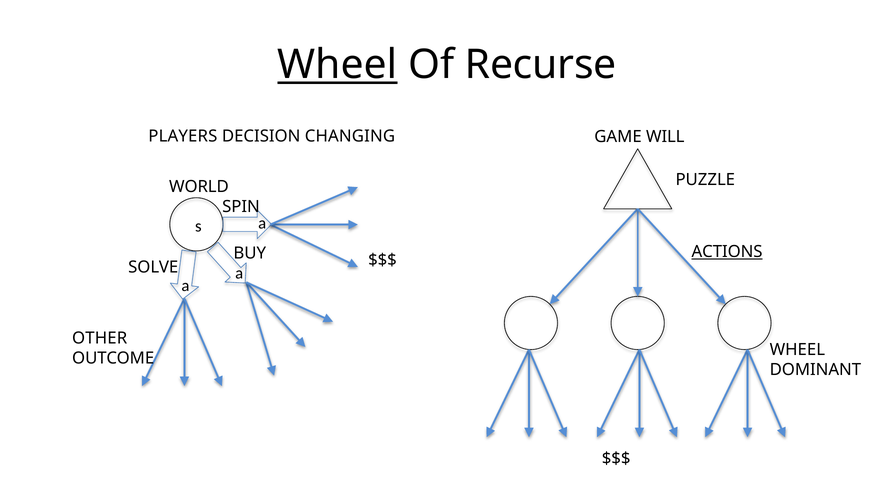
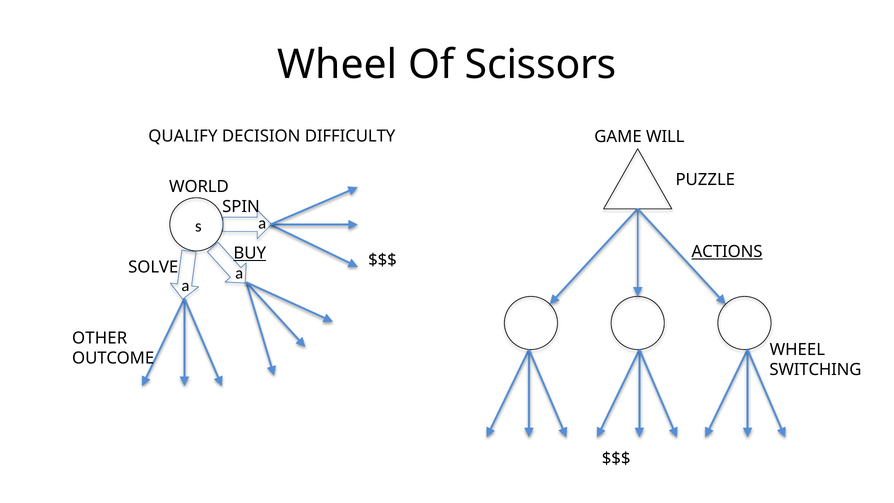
Wheel underline: present -> none (337, 65)
Recurse: Recurse -> Scissors (541, 65)
PLAYERS: PLAYERS -> QUALIFY (183, 136)
CHANGING: CHANGING -> DIFFICULTY (350, 136)
BUY underline: none -> present (250, 253)
DOMINANT: DOMINANT -> SWITCHING (815, 370)
